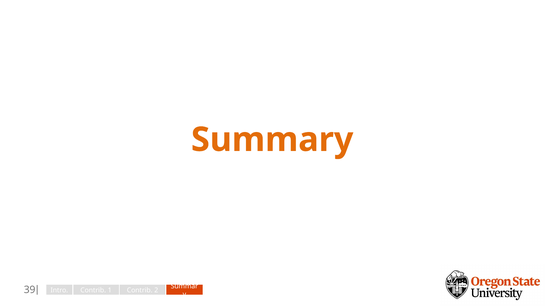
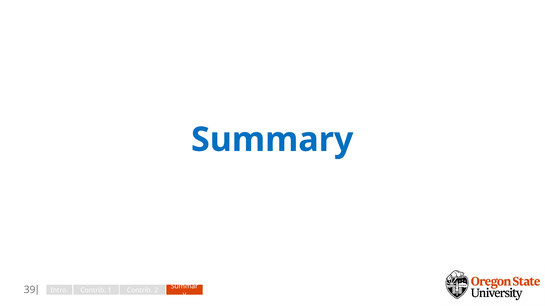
Summary colour: orange -> blue (272, 140)
